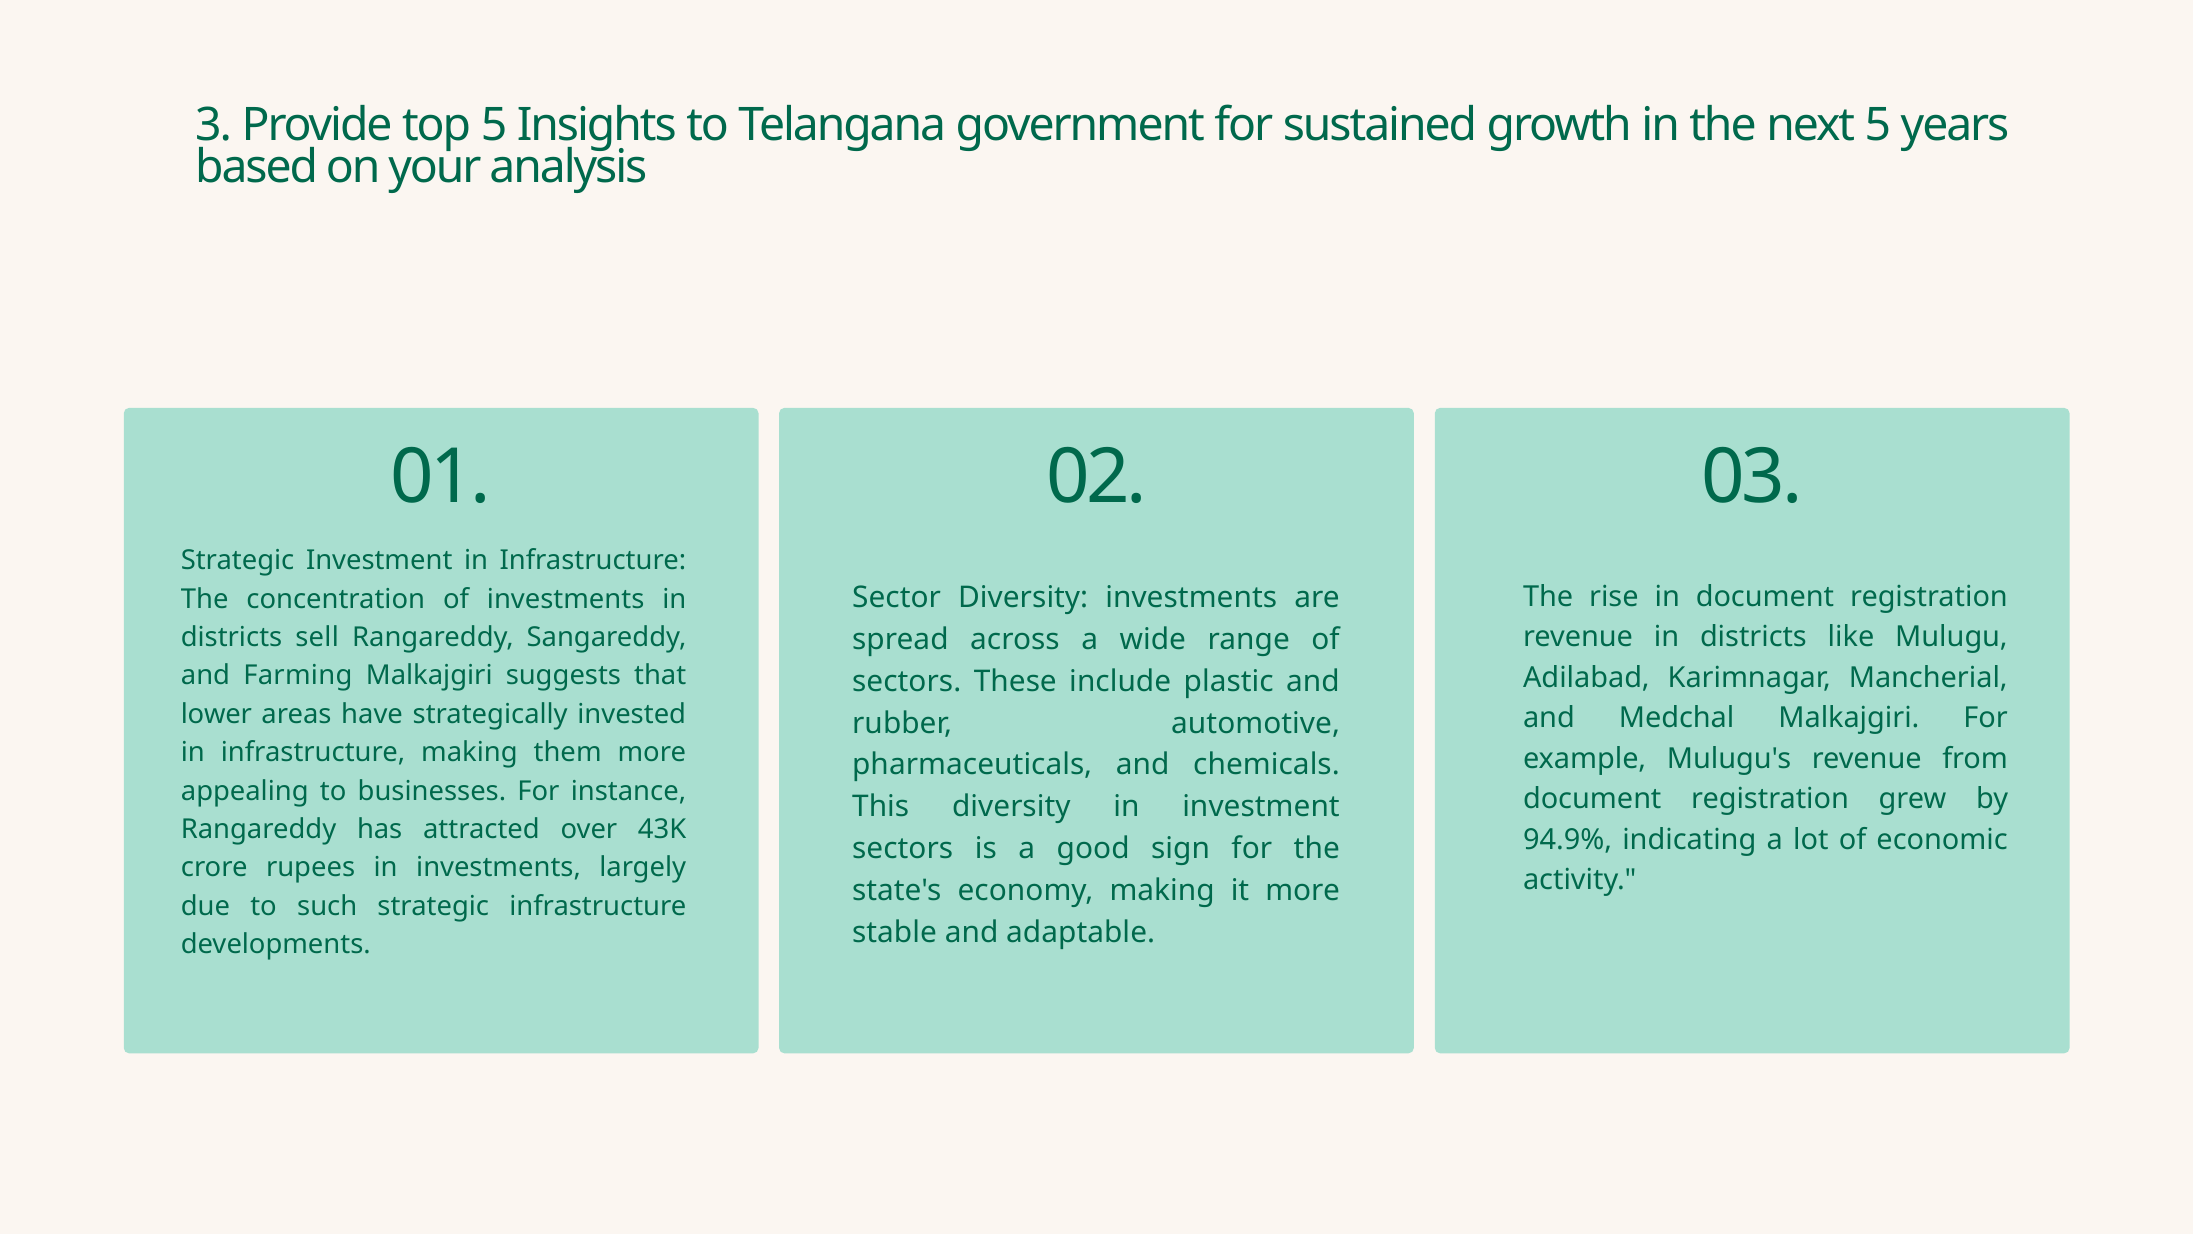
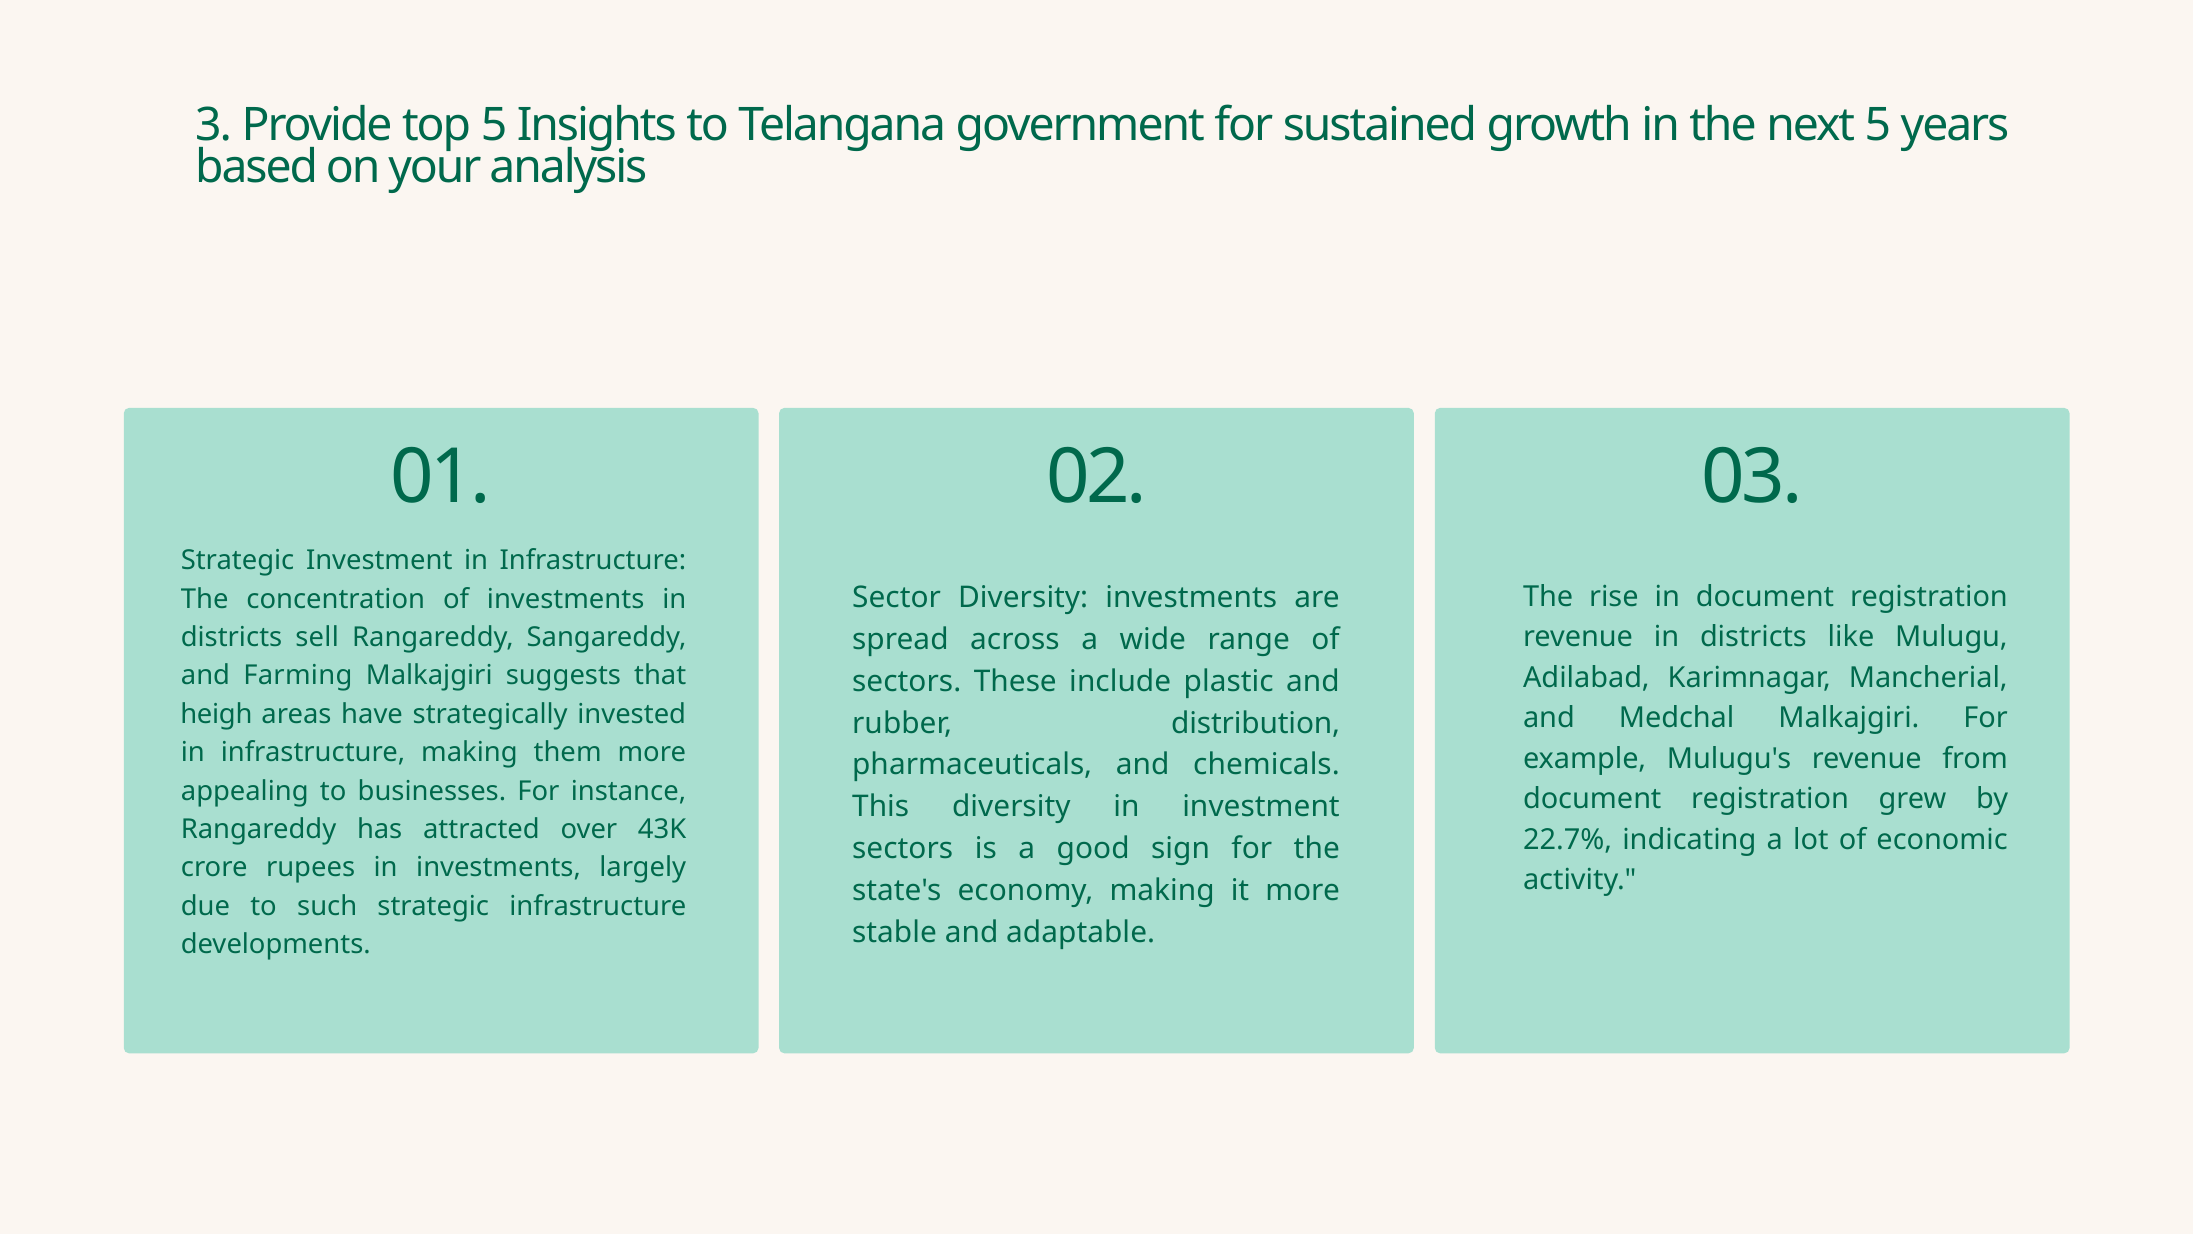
lower: lower -> heigh (216, 714)
automotive: automotive -> distribution (1256, 723)
94.9%: 94.9% -> 22.7% (1568, 839)
